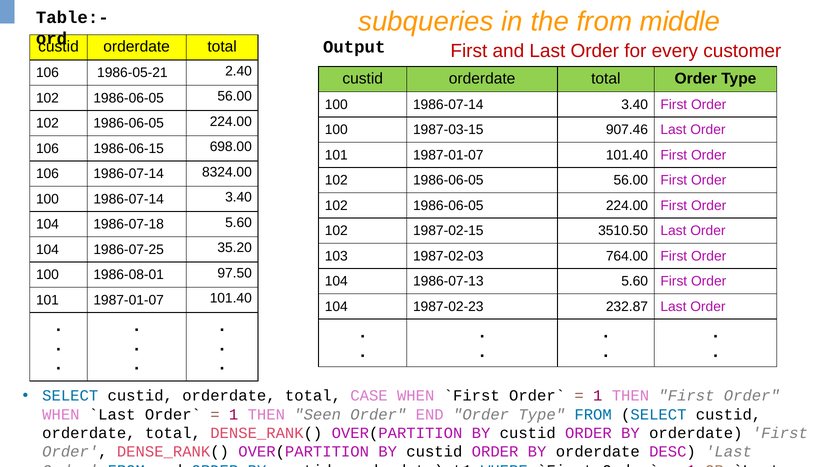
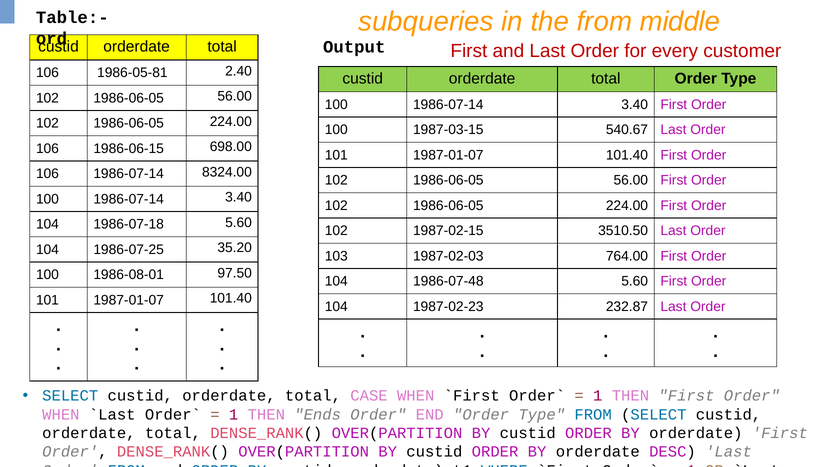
1986-05-21: 1986-05-21 -> 1986-05-81 (132, 73)
907.46: 907.46 -> 540.67 (627, 130)
1986-07-13: 1986-07-13 -> 1986-07-48 (448, 281)
Seen: Seen -> Ends (318, 414)
